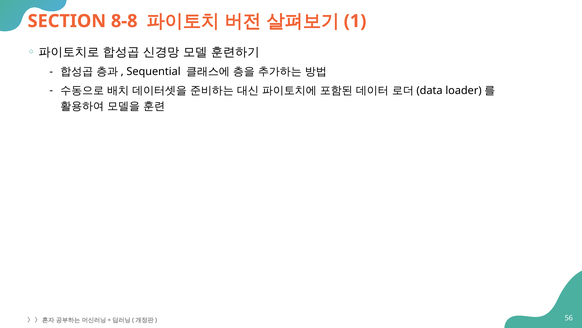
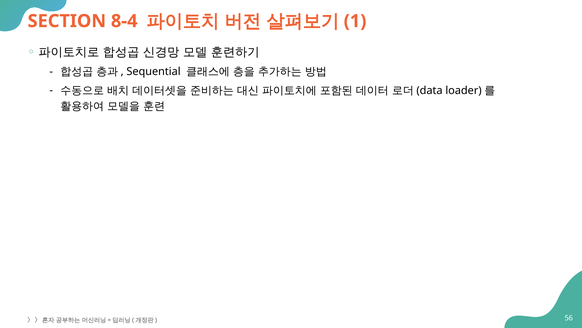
8-8: 8-8 -> 8-4 (124, 21)
